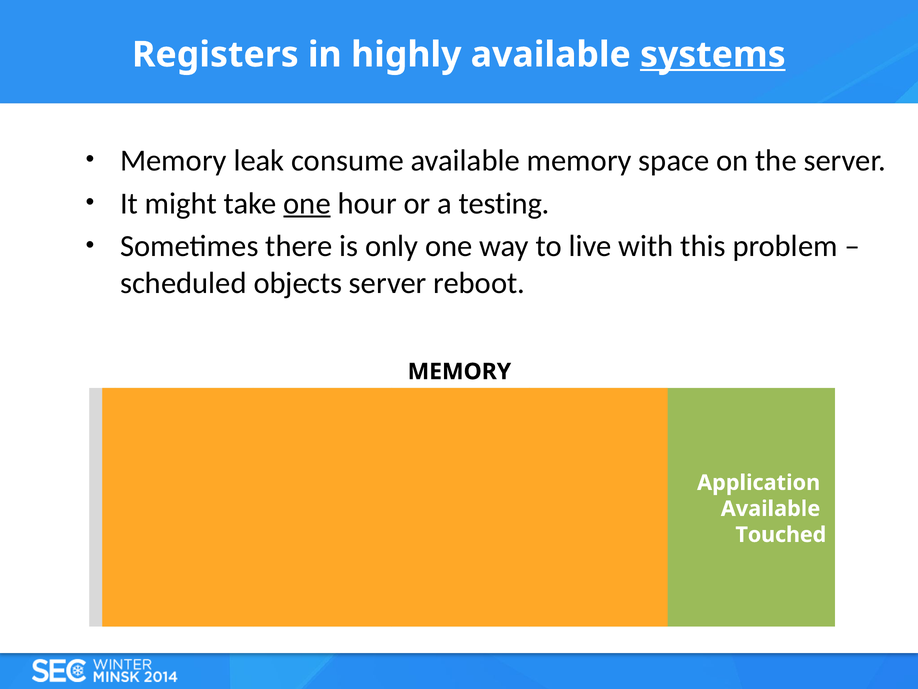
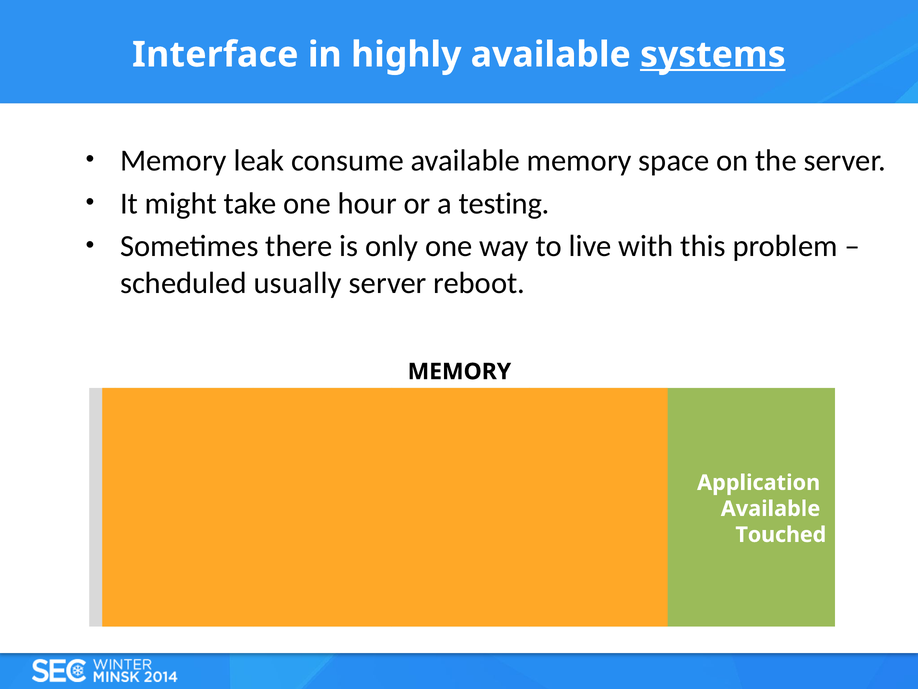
Registers: Registers -> Interface (215, 55)
one underline: present -> none (307, 203)
objects: objects -> usually (298, 283)
